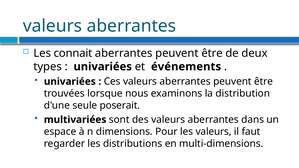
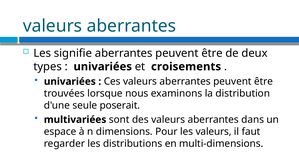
connait: connait -> signifie (73, 53)
événements: événements -> croisements (186, 67)
